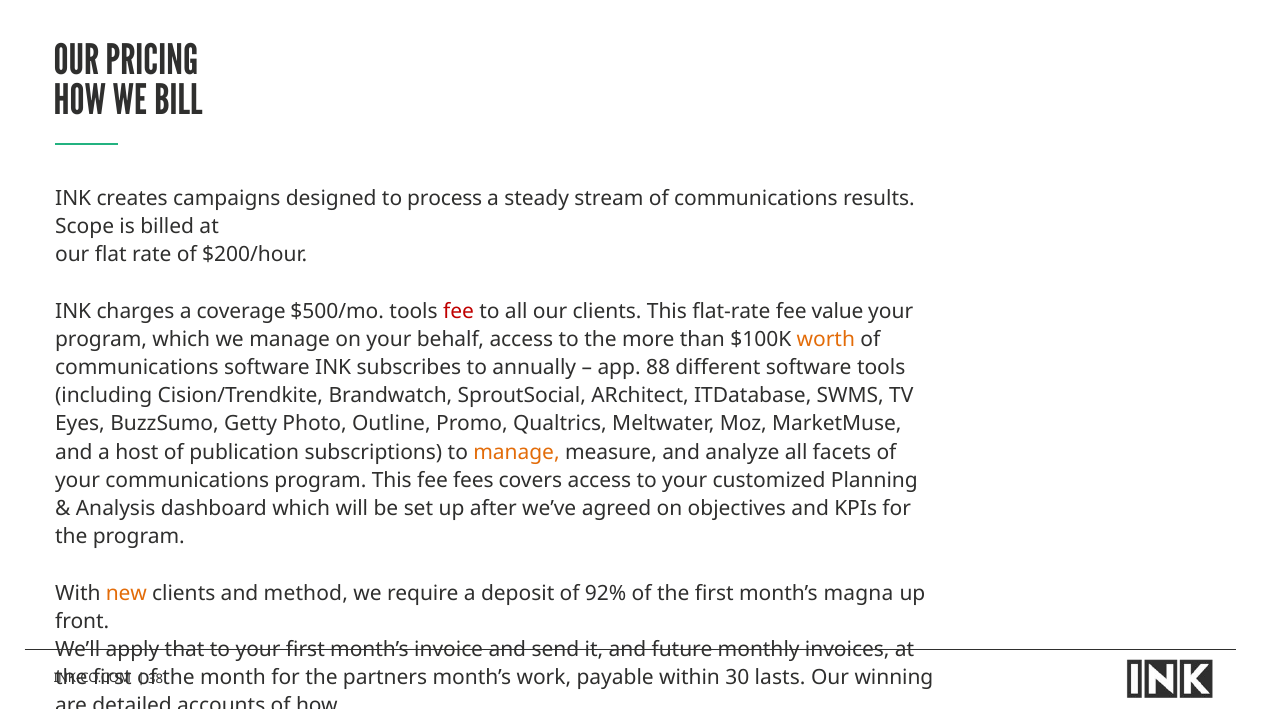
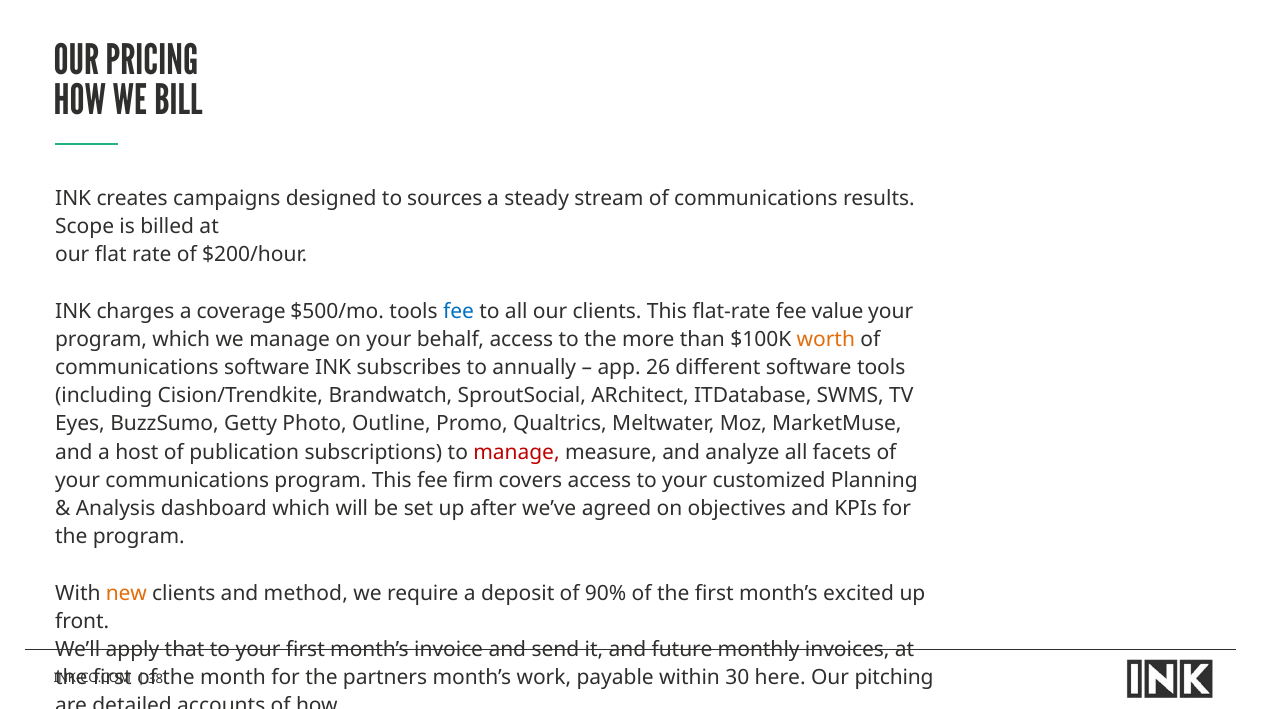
process: process -> sources (445, 198)
fee colour: red -> blue (459, 311)
88: 88 -> 26 (658, 368)
manage colour: orange -> red (517, 452)
fees: fees -> firm (473, 481)
92%: 92% -> 90% (606, 593)
magna: magna -> excited (859, 593)
lasts: lasts -> here (780, 678)
winning: winning -> pitching (894, 678)
